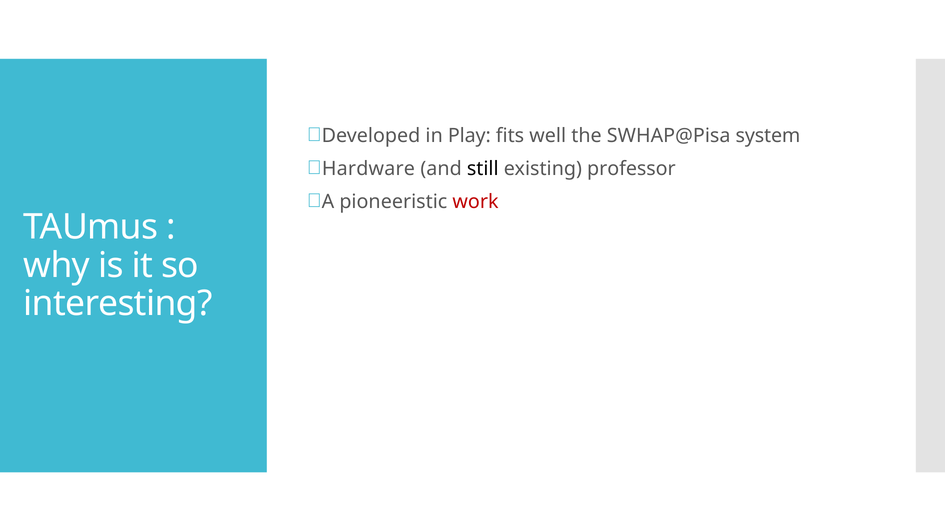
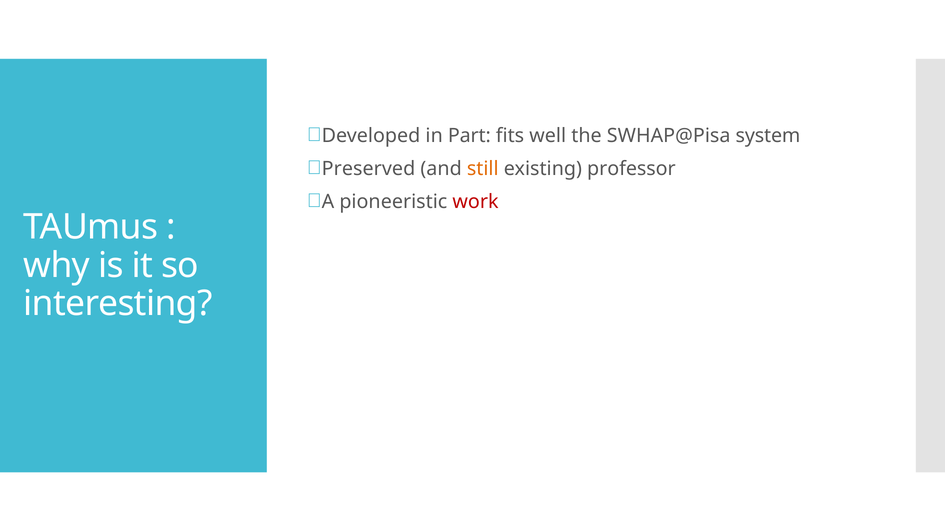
Play: Play -> Part (469, 135)
Hardware: Hardware -> Preserved (369, 168)
still colour: black -> orange (483, 168)
